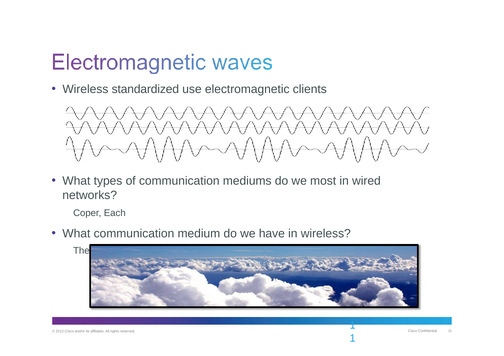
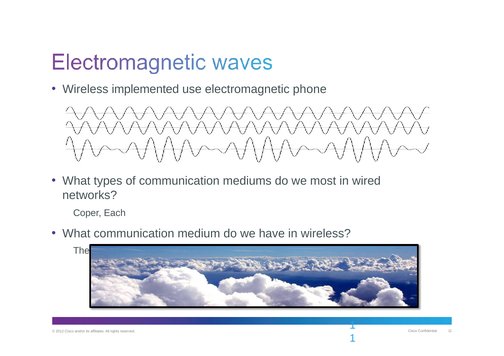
standardized: standardized -> implemented (145, 89)
clients: clients -> phone (310, 89)
